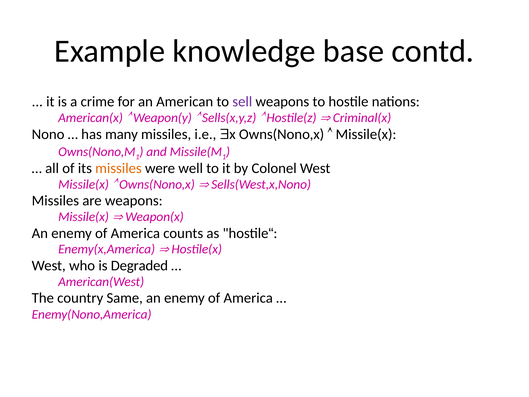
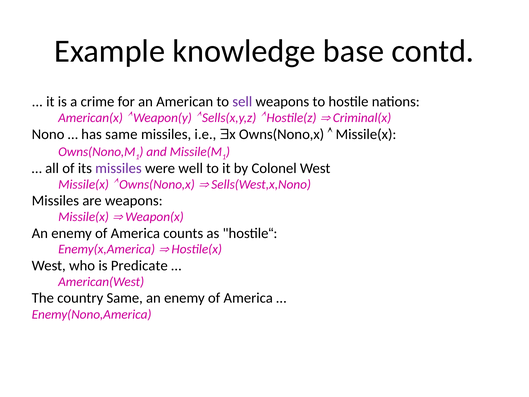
has many: many -> same (121, 134)
missiles colour: orange -> purple (118, 168)
Degraded: Degraded -> Predicate (139, 265)
